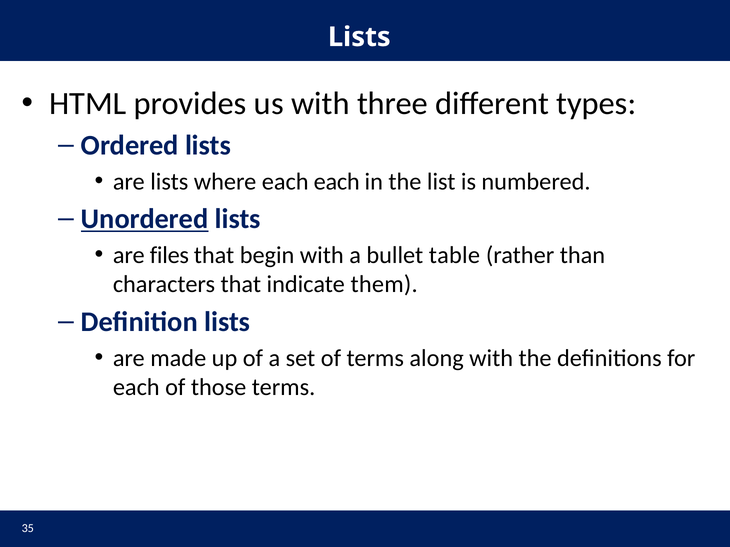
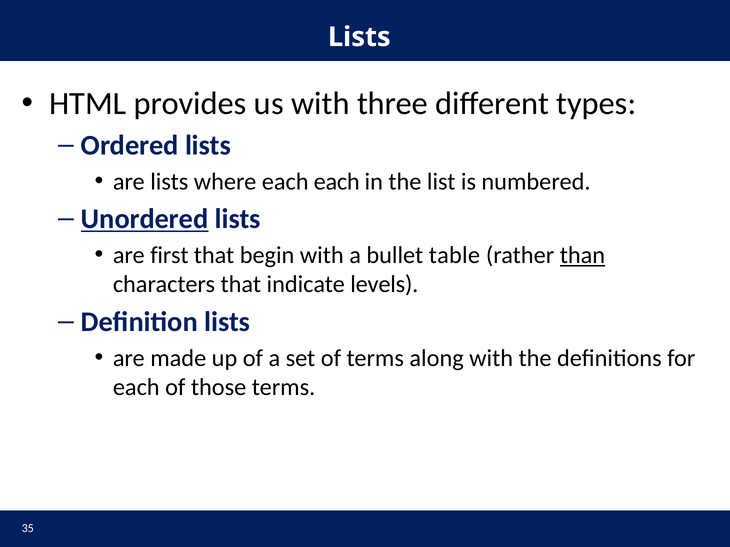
files: files -> first (169, 256)
than underline: none -> present (582, 256)
them: them -> levels (384, 285)
